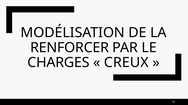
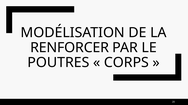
CHARGES: CHARGES -> POUTRES (58, 63)
CREUX: CREUX -> CORPS (126, 63)
